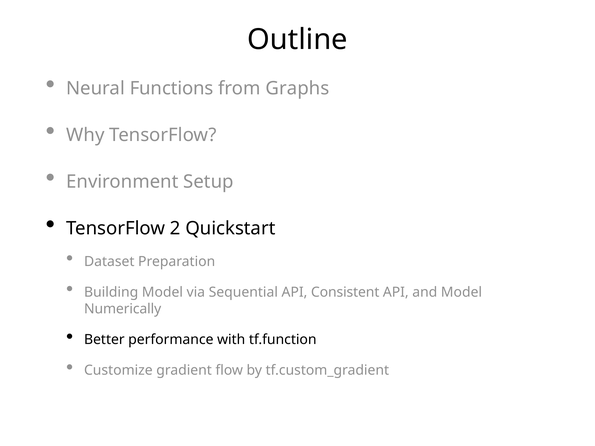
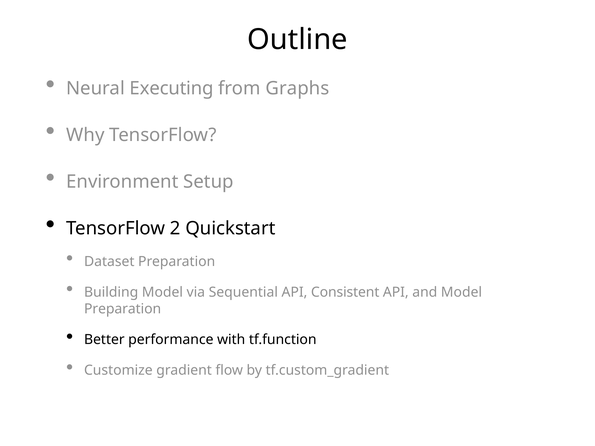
Functions: Functions -> Executing (172, 88)
Numerically: Numerically -> Preparation (123, 309)
